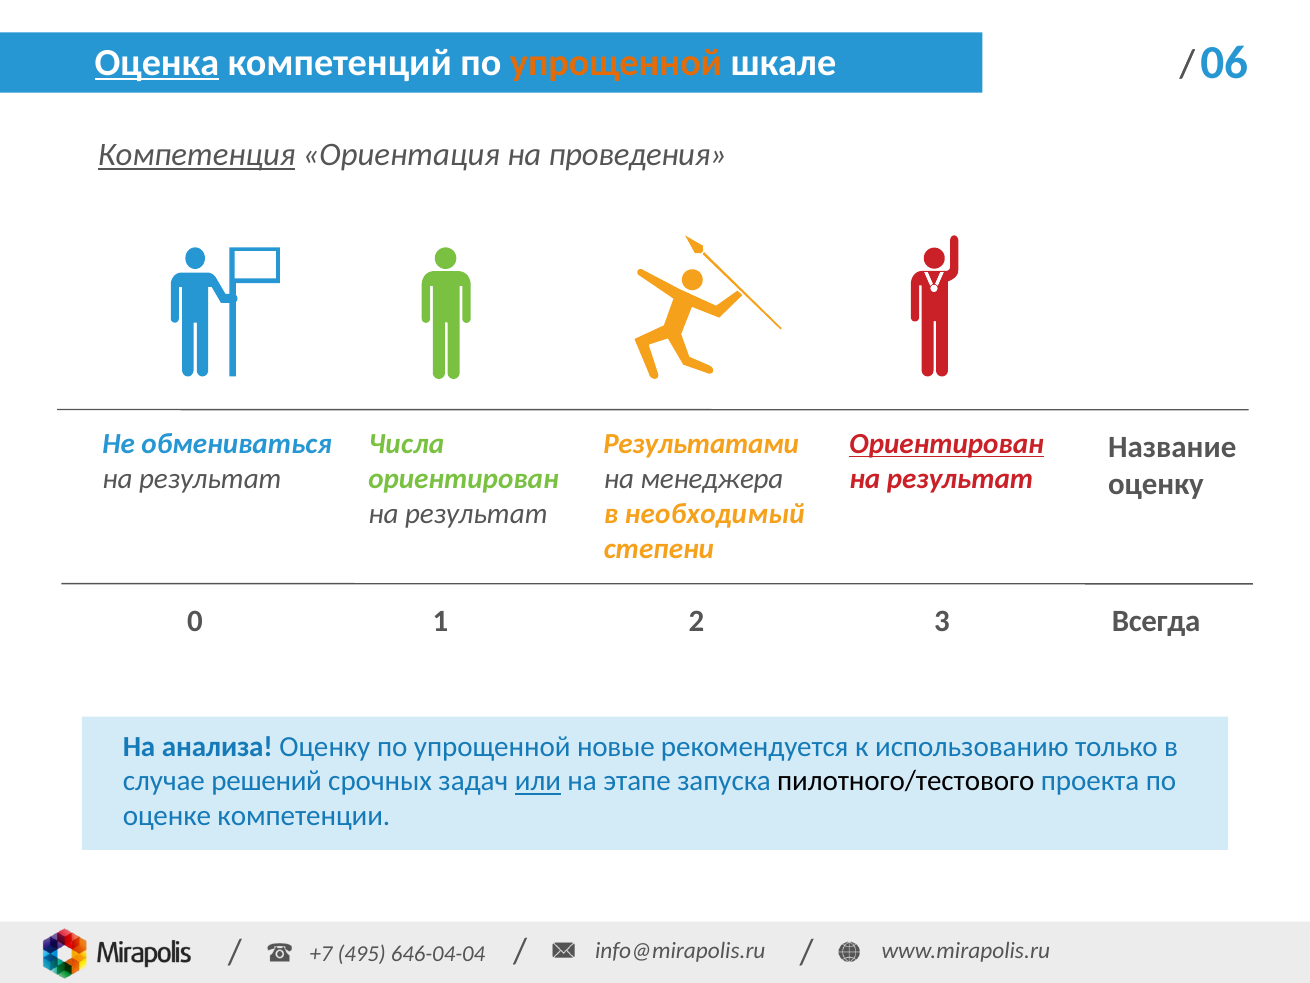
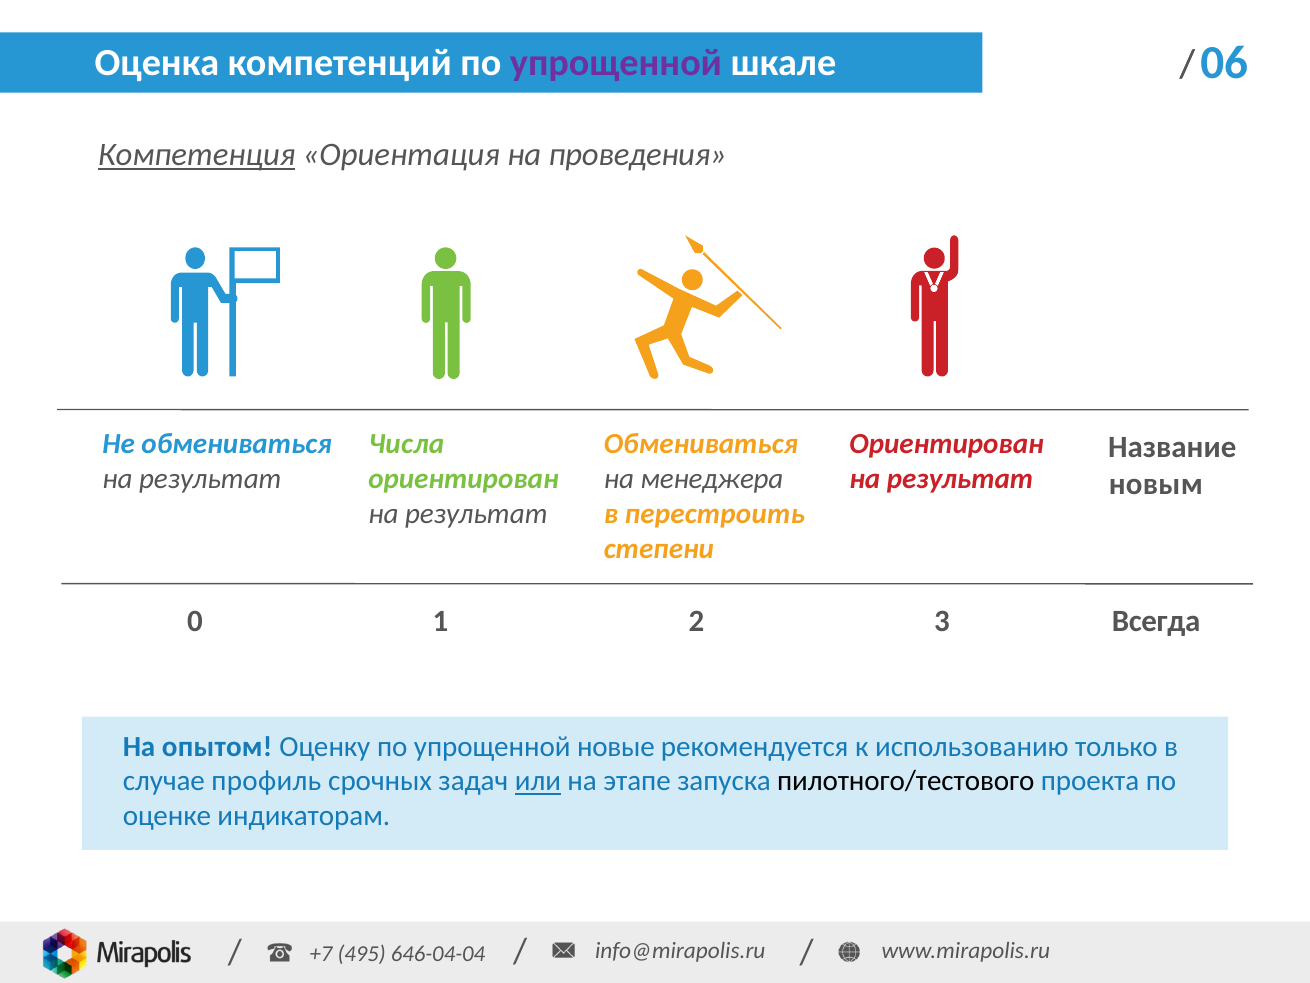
Оценка underline: present -> none (157, 63)
упрощенной colour: orange -> purple (616, 63)
Результатами: Результатами -> Обмениваться (701, 444)
Ориентирован underline: present -> none (947, 444)
оценку: оценку -> новым (1156, 484)
необходимый: необходимый -> перестроить (715, 514)
анализа: анализа -> опытом (217, 746)
решений: решений -> профиль (266, 781)
компетенции: компетенции -> индикаторам (304, 816)
